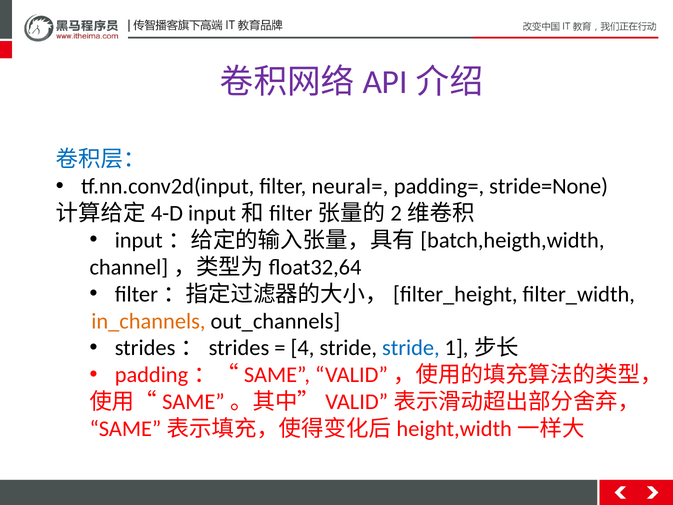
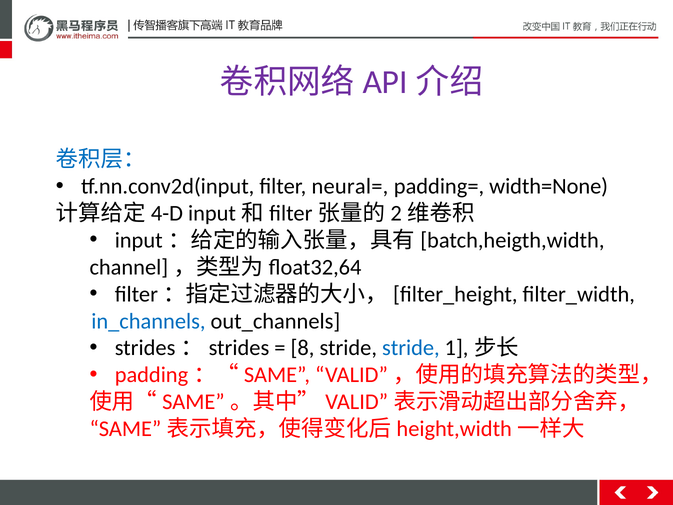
stride=None: stride=None -> width=None (549, 186)
in_channels colour: orange -> blue (148, 321)
4: 4 -> 8 (303, 348)
